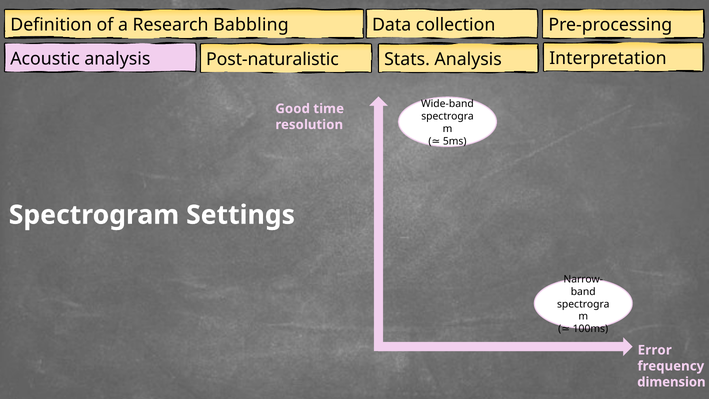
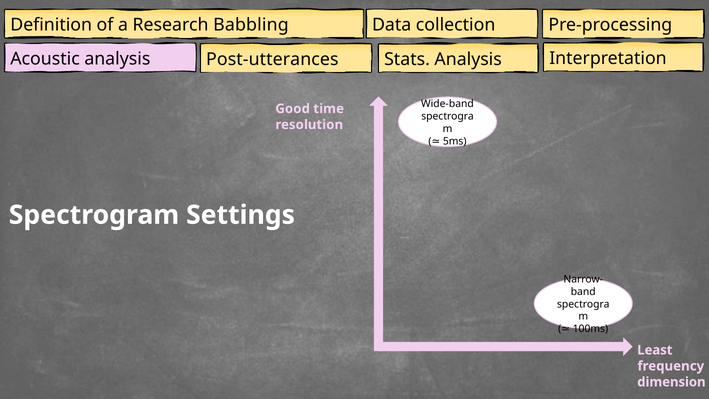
Post-naturalistic: Post-naturalistic -> Post-utterances (272, 59)
Error: Error -> Least (655, 350)
